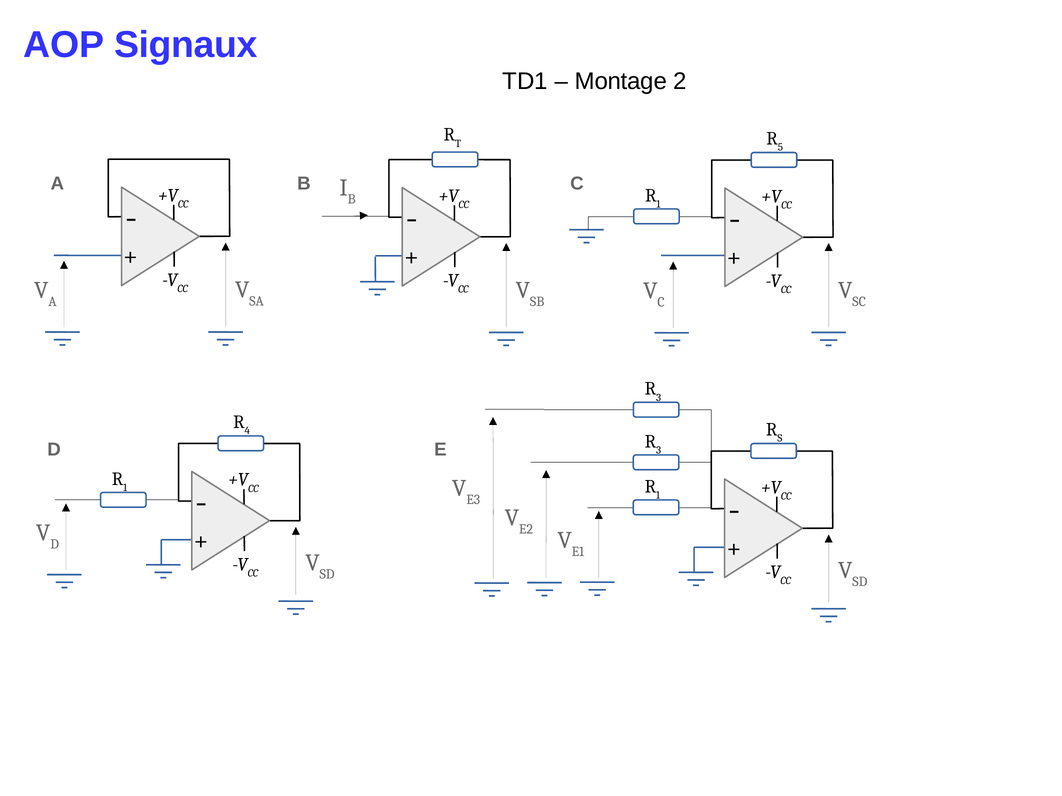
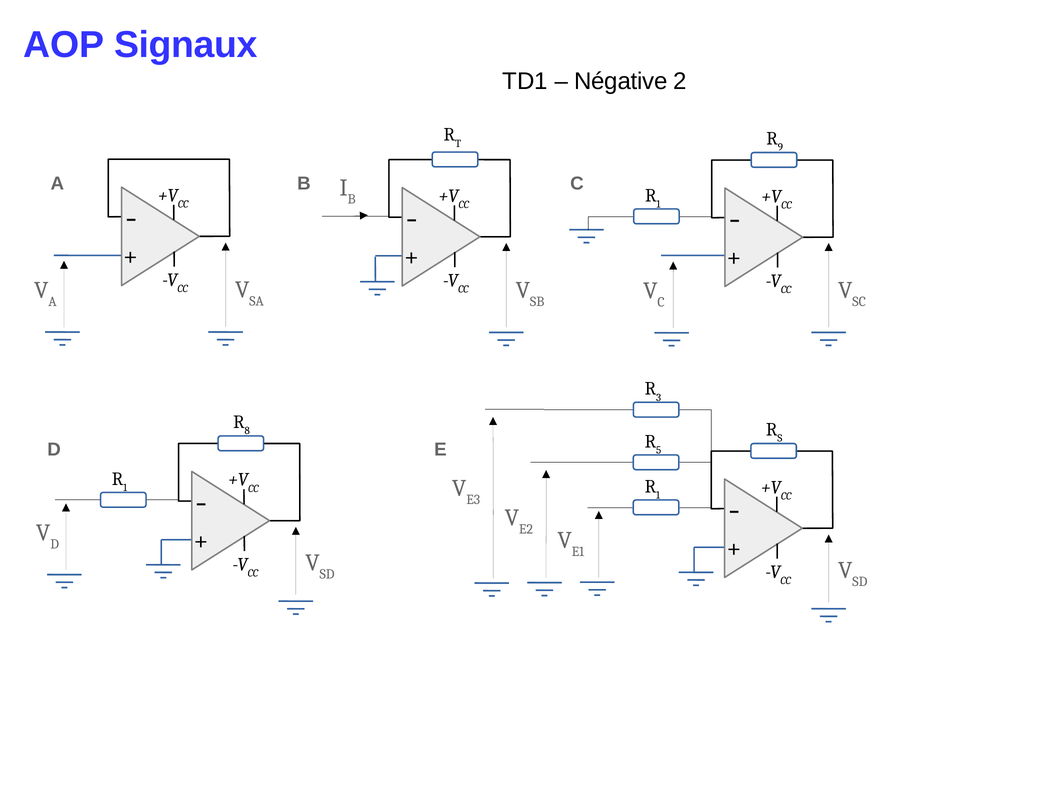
Montage: Montage -> Négative (621, 82)
5: 5 -> 9 (780, 147)
4: 4 -> 8 (247, 431)
3: 3 -> 5 (659, 450)
